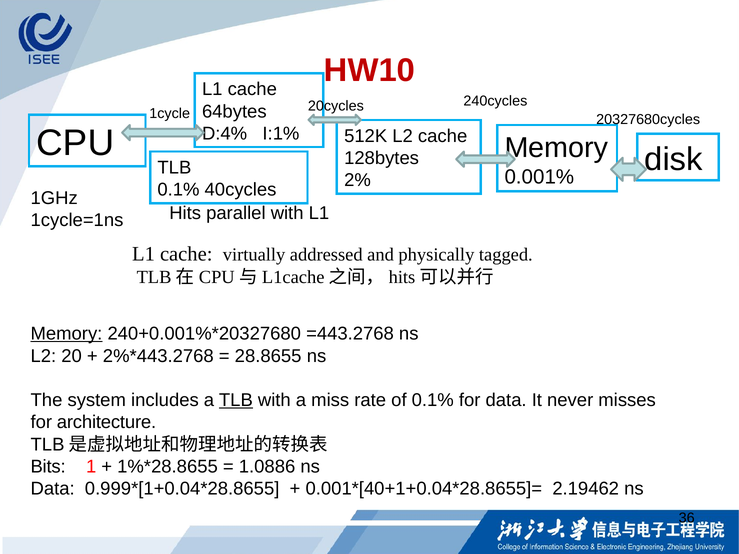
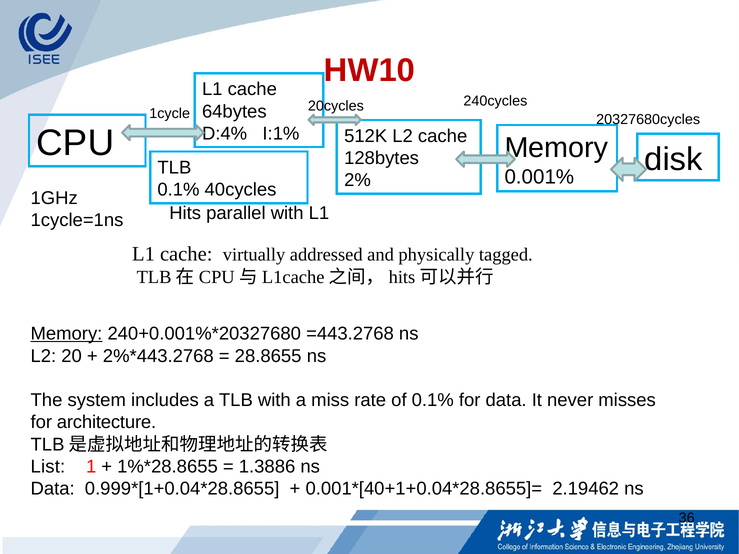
TLB underline: present -> none (236, 400)
Bits: Bits -> List (48, 467)
1.0886: 1.0886 -> 1.3886 (267, 467)
